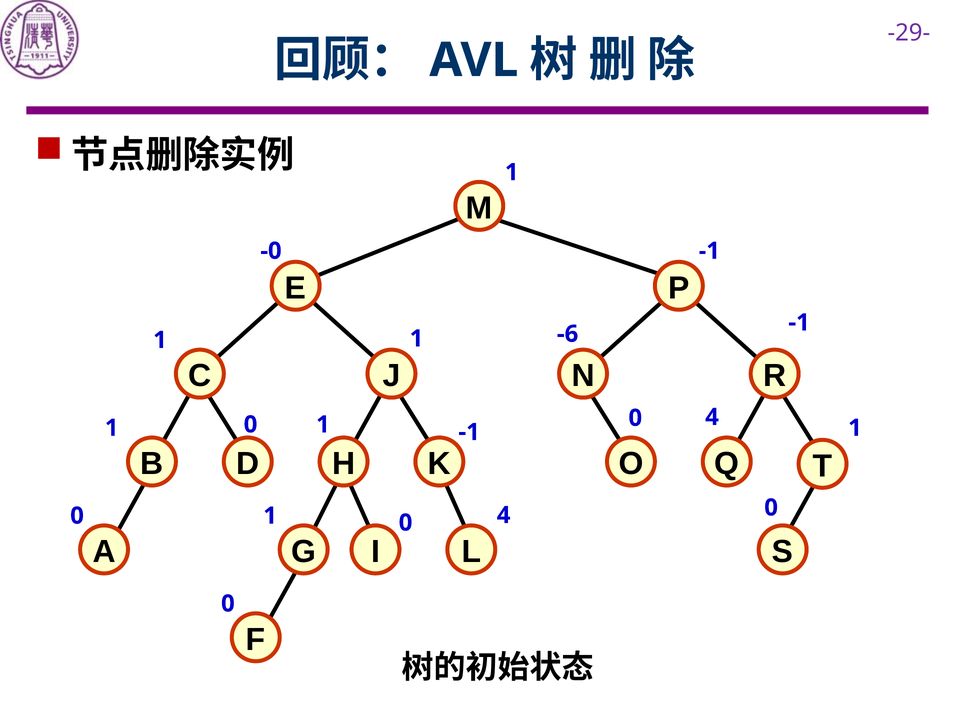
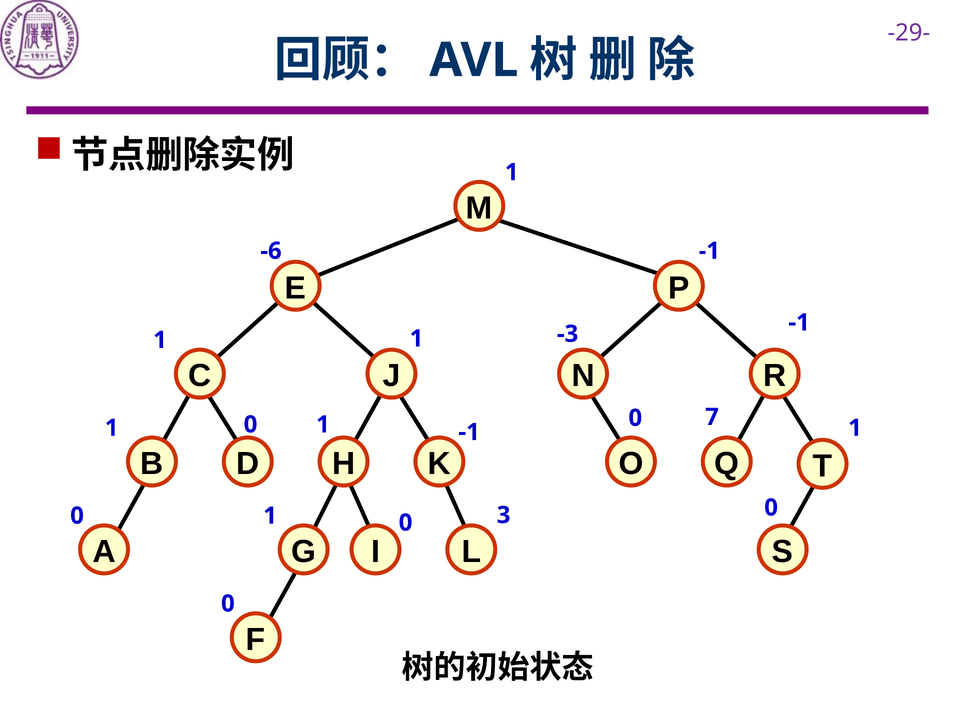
-0: -0 -> -6 (271, 251)
-6: -6 -> -3 (568, 334)
4: 4 -> 7 (712, 417)
4: 4 -> 3 (504, 515)
